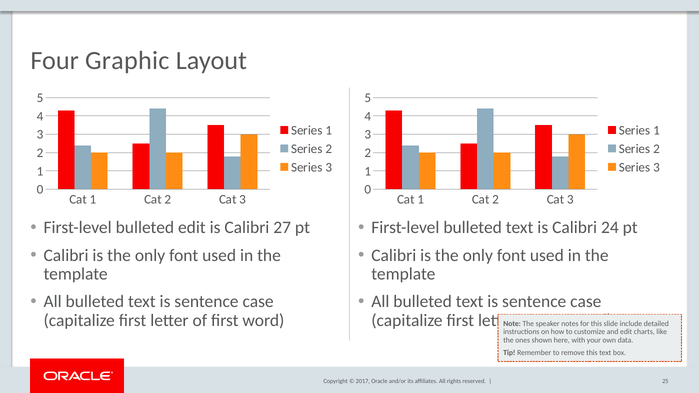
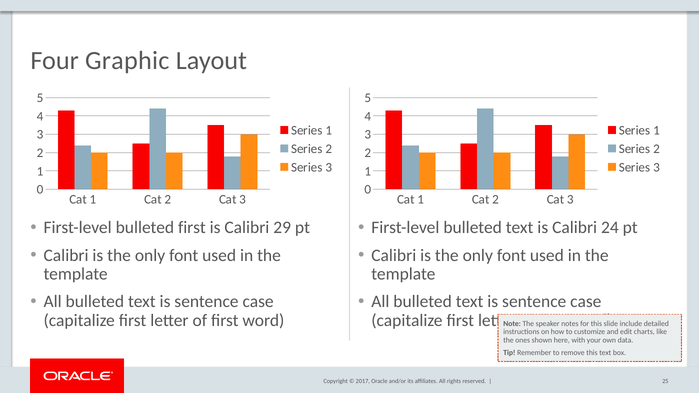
bulleted edit: edit -> first (192, 228)
27: 27 -> 29 (282, 228)
